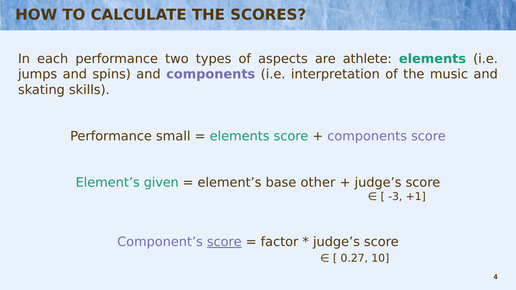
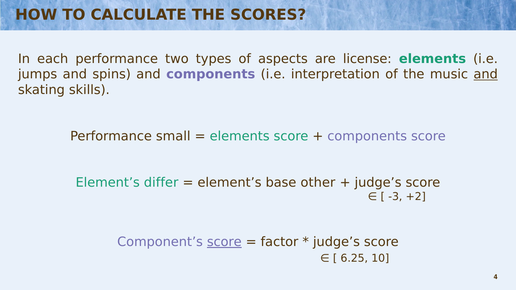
athlete: athlete -> license (367, 59)
and underline: none -> present (486, 74)
given: given -> differ (161, 183)
+1: +1 -> +2 (416, 197)
0.27: 0.27 -> 6.25 (354, 258)
